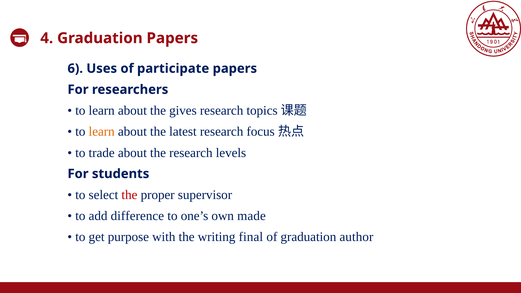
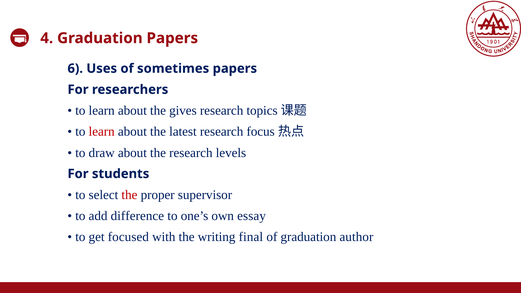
participate: participate -> sometimes (173, 69)
learn colour: orange -> red (102, 132)
trade: trade -> draw (102, 153)
made: made -> essay (252, 216)
purpose: purpose -> focused (128, 237)
